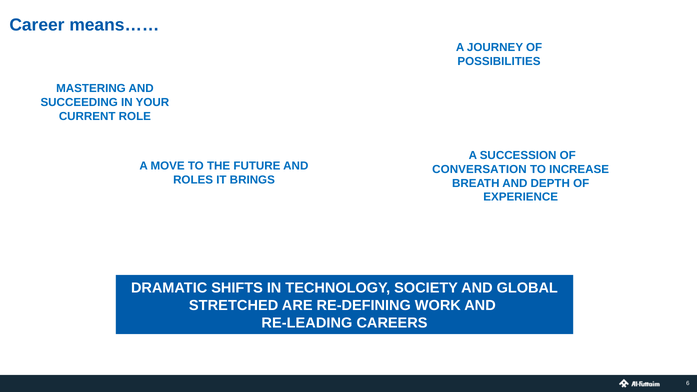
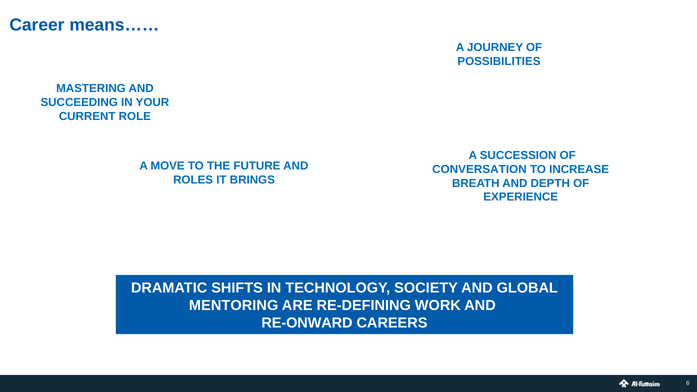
STRETCHED: STRETCHED -> MENTORING (234, 306)
RE-LEADING: RE-LEADING -> RE-ONWARD (307, 323)
